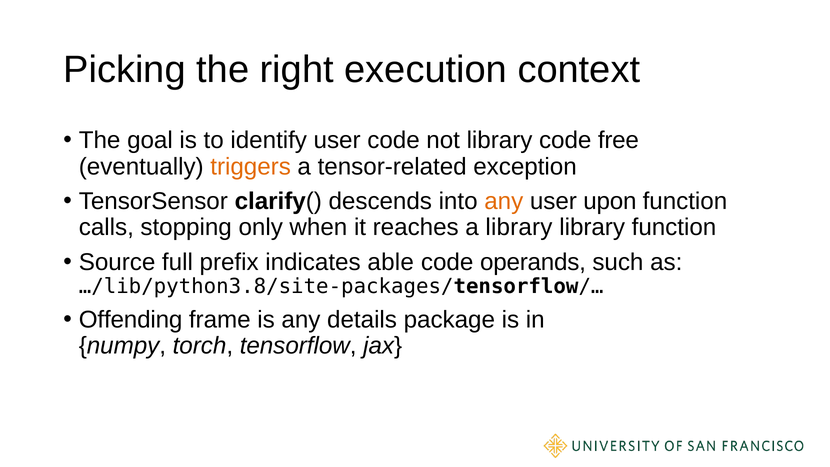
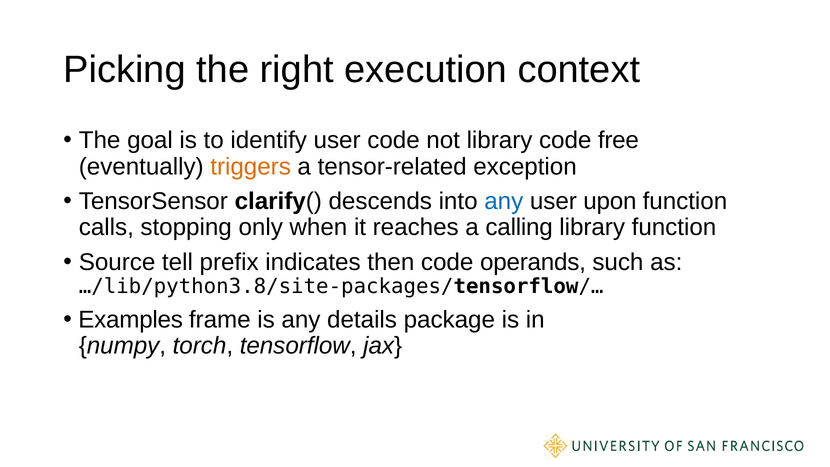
any colour: orange -> blue (504, 201)
a library: library -> calling (519, 227)
full: full -> tell (177, 262)
able: able -> then (391, 262)
Offending: Offending -> Examples (131, 319)
